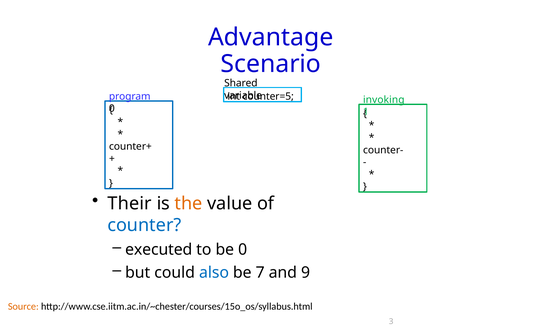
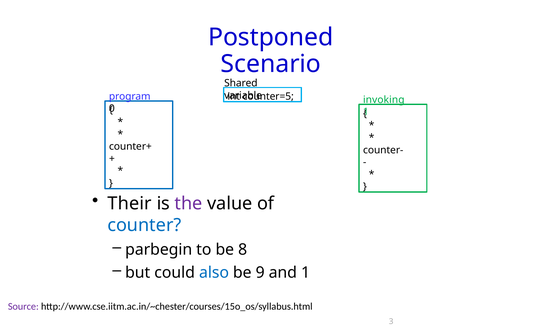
Advantage: Advantage -> Postponed (271, 37)
the colour: orange -> purple (189, 203)
executed: executed -> parbegin (159, 249)
be 0: 0 -> 8 (243, 249)
7: 7 -> 9 (260, 272)
and 9: 9 -> 1 (306, 272)
Source colour: orange -> purple (23, 306)
